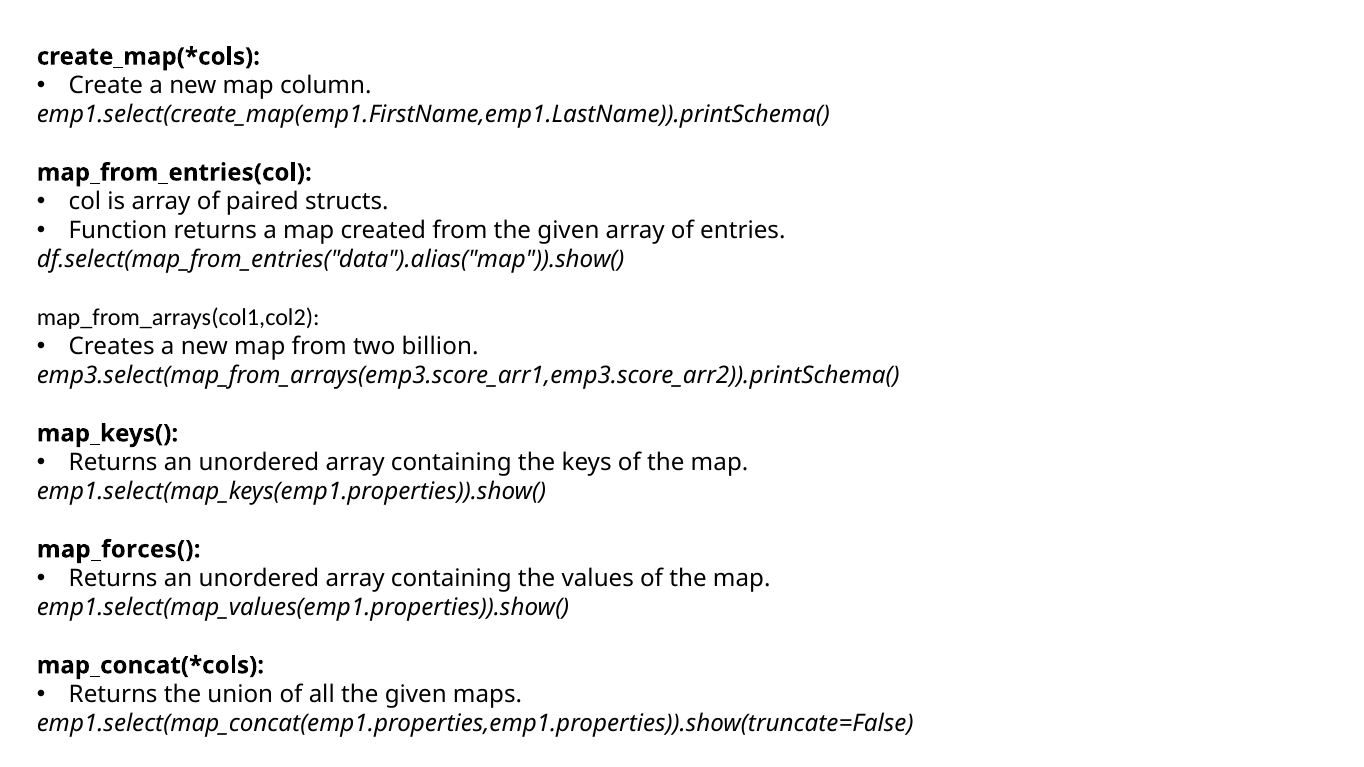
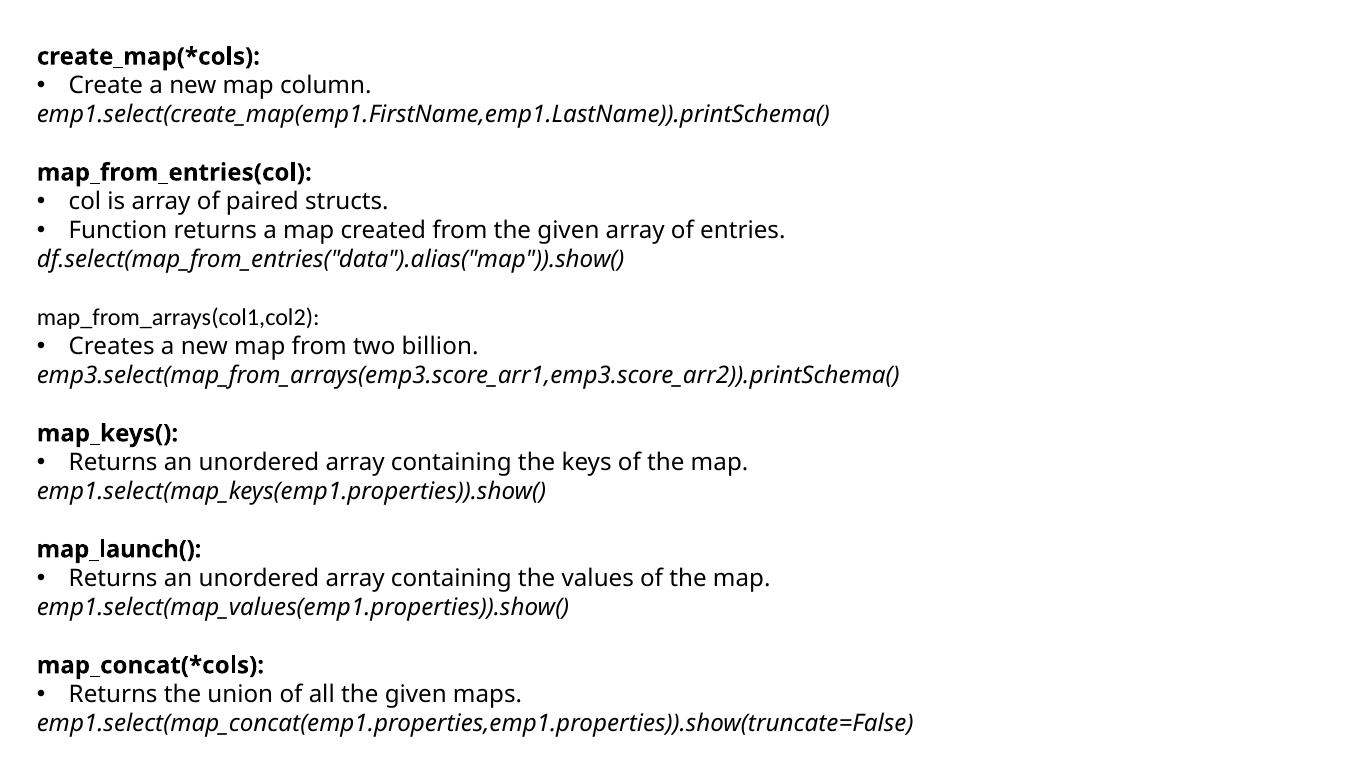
map_forces(: map_forces( -> map_launch( (119, 550)
